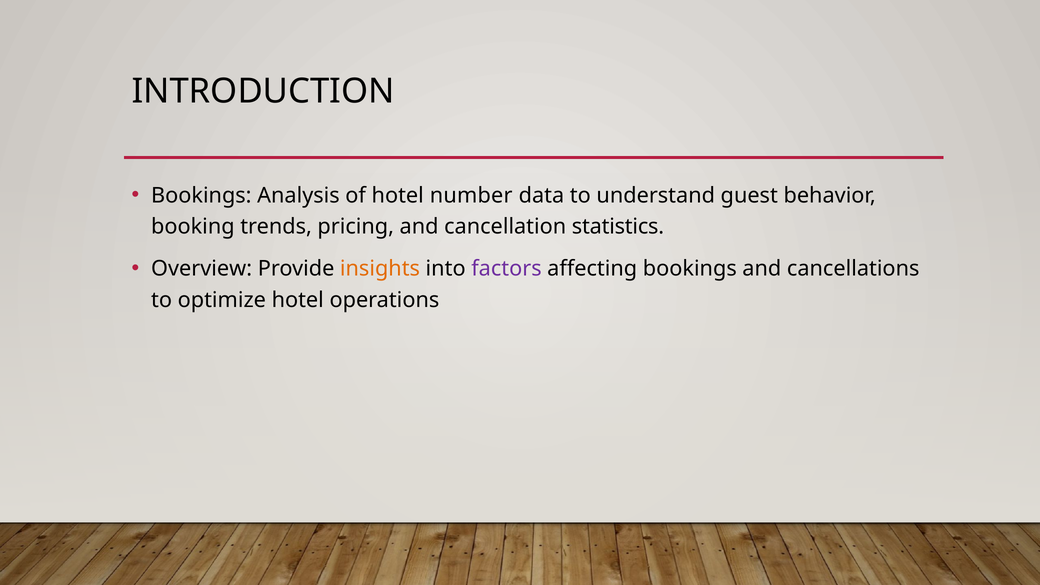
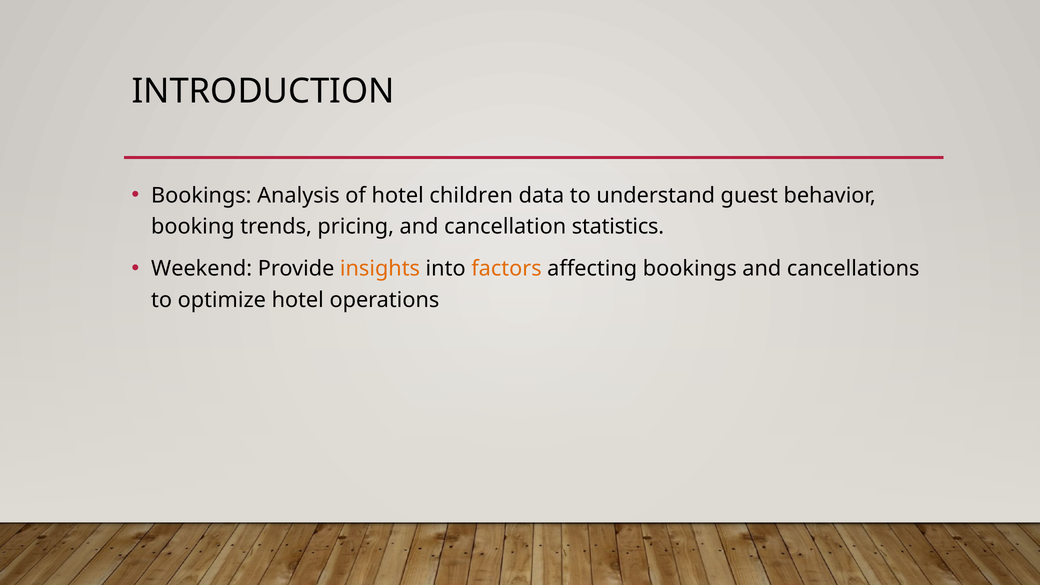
number: number -> children (471, 196)
Overview: Overview -> Weekend (202, 269)
factors colour: purple -> orange (506, 269)
